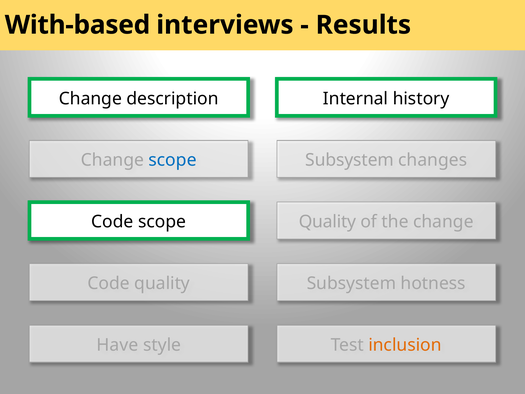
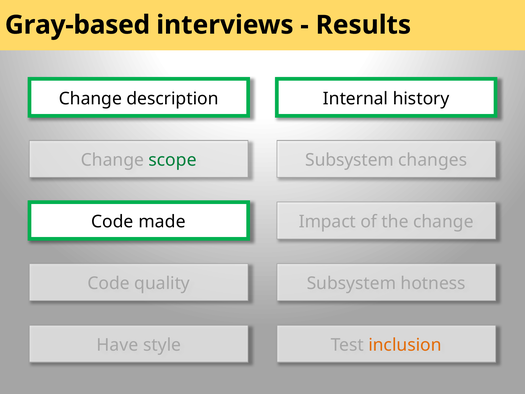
With-based: With-based -> Gray-based (77, 25)
scope colour: blue -> green (173, 160)
Code scope: scope -> made (162, 222)
Quality: Quality -> Impact (327, 222)
